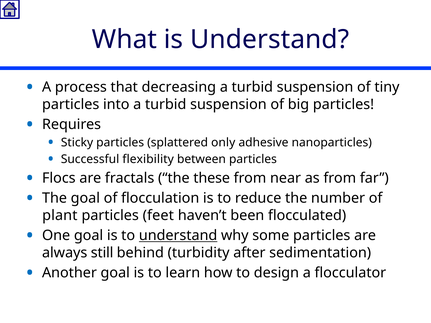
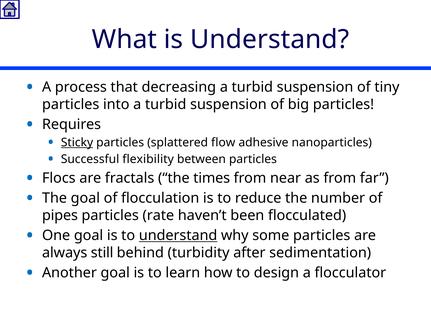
Sticky underline: none -> present (77, 143)
only: only -> flow (223, 143)
these: these -> times (212, 178)
plant: plant -> pipes (60, 216)
feet: feet -> rate (158, 216)
